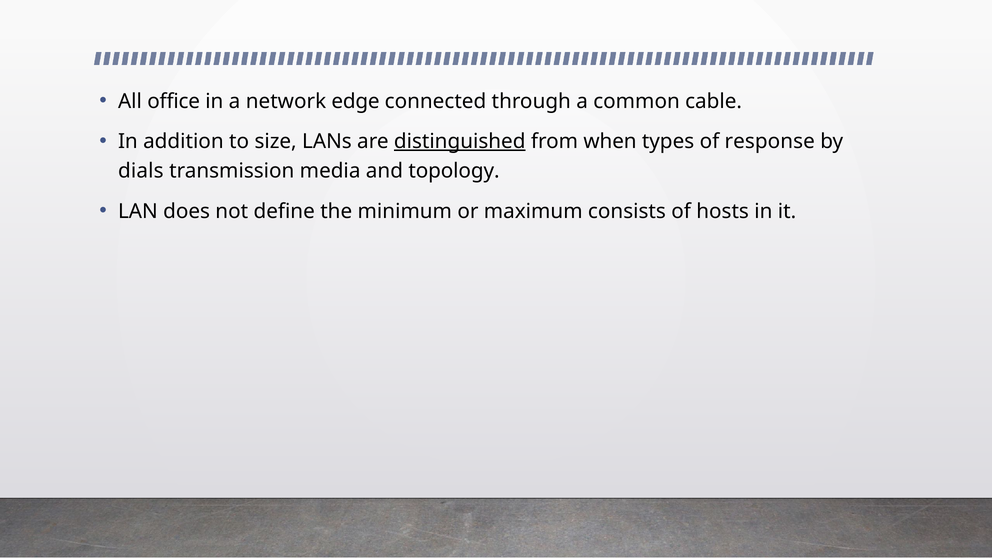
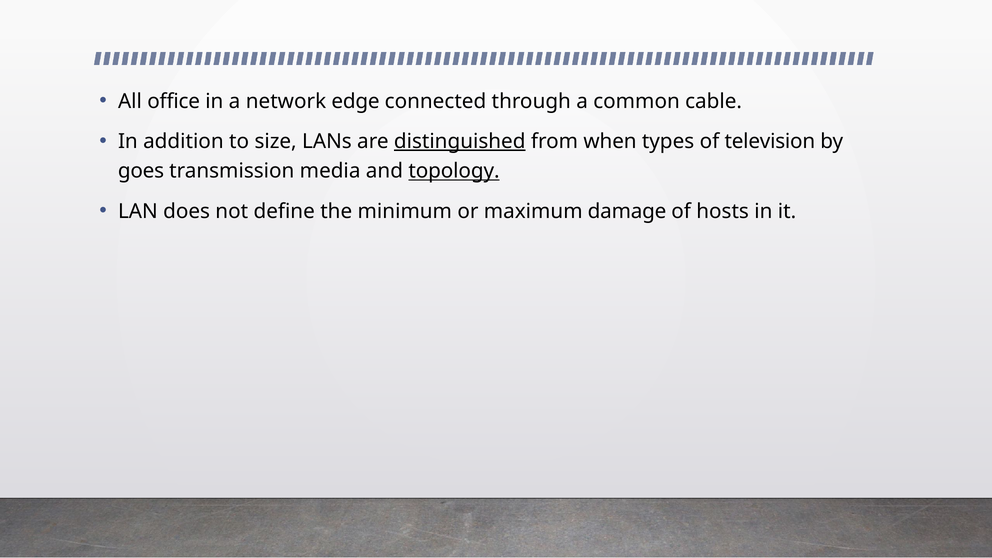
response: response -> television (770, 141)
dials: dials -> goes (141, 171)
topology underline: none -> present (454, 171)
consists: consists -> damage (627, 211)
